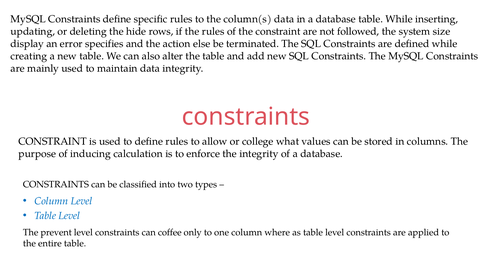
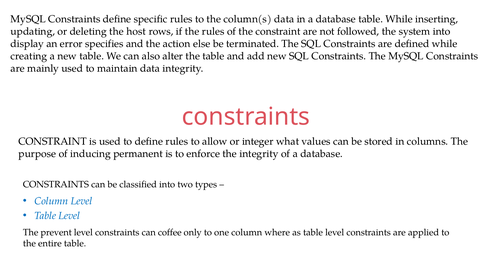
hide: hide -> host (136, 32)
system size: size -> into (442, 32)
college: college -> integer (258, 141)
calculation: calculation -> permanent (138, 154)
